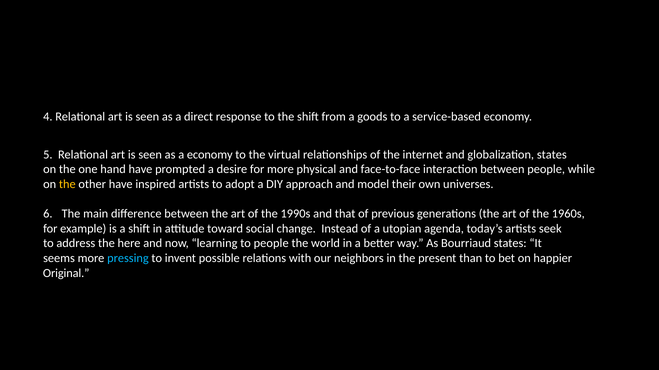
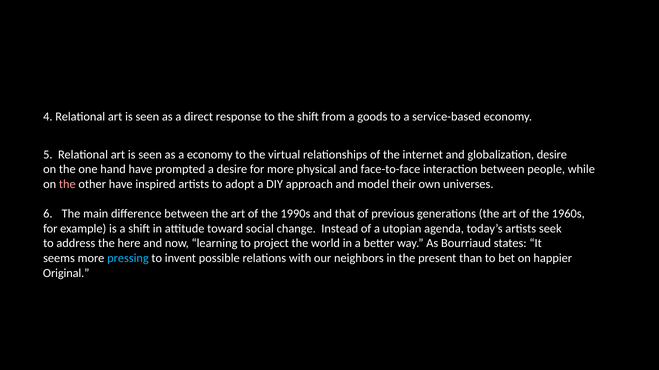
globalization states: states -> desire (552, 155)
the colour: yellow -> pink (67, 184)
to people: people -> project (271, 244)
